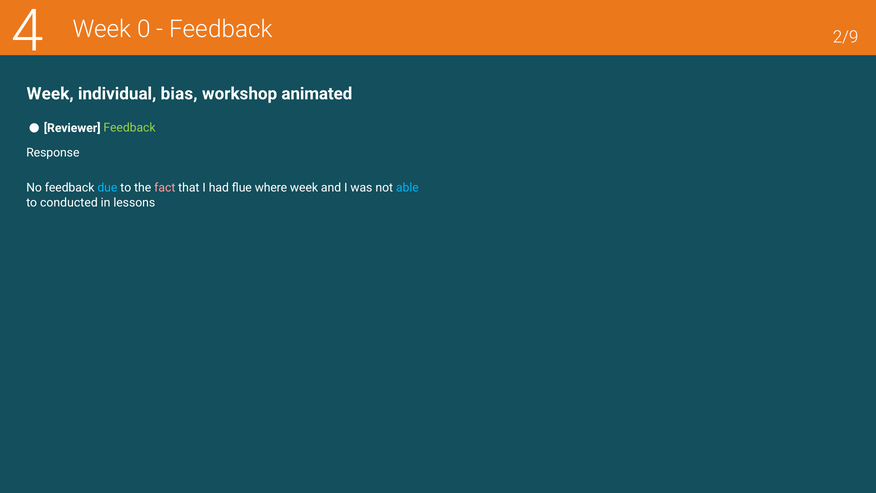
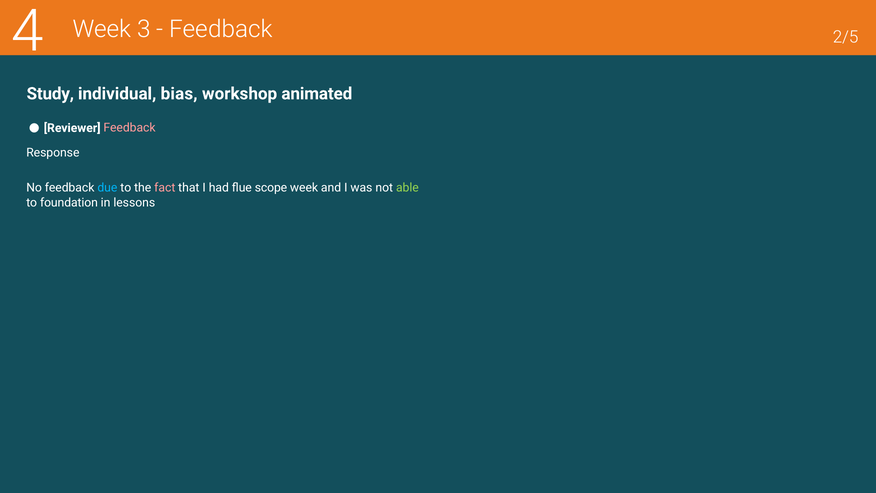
0: 0 -> 3 (144, 29)
2/9: 2/9 -> 2/5 (846, 37)
Week: Week -> Study (50, 94)
Feedback colour: light green -> pink (129, 128)
where: where -> scope (271, 187)
able colour: light blue -> light green (407, 187)
conducted: conducted -> foundation (69, 203)
